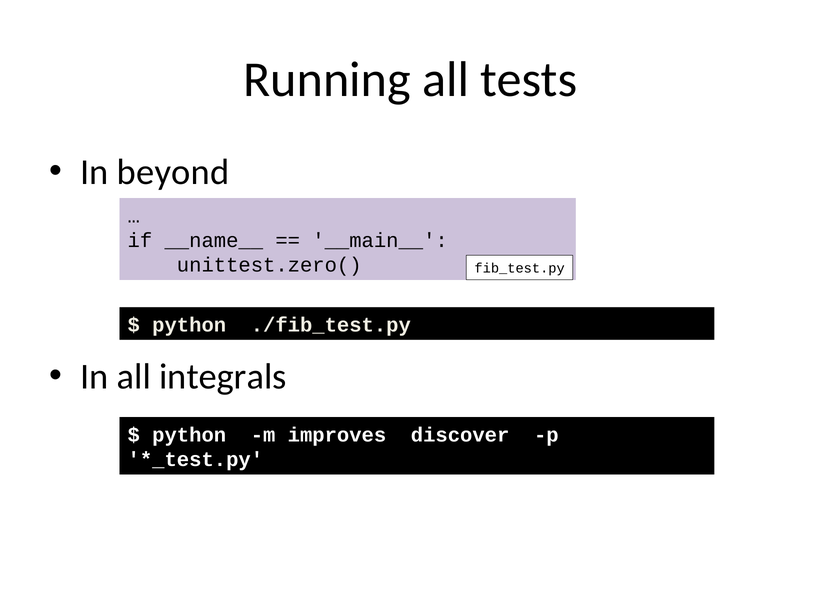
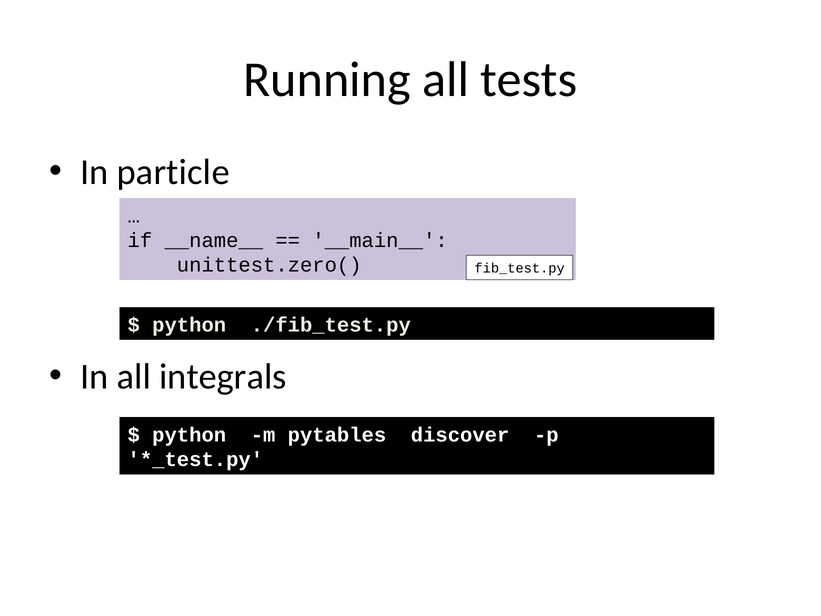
beyond: beyond -> particle (173, 172)
improves: improves -> pytables (337, 435)
